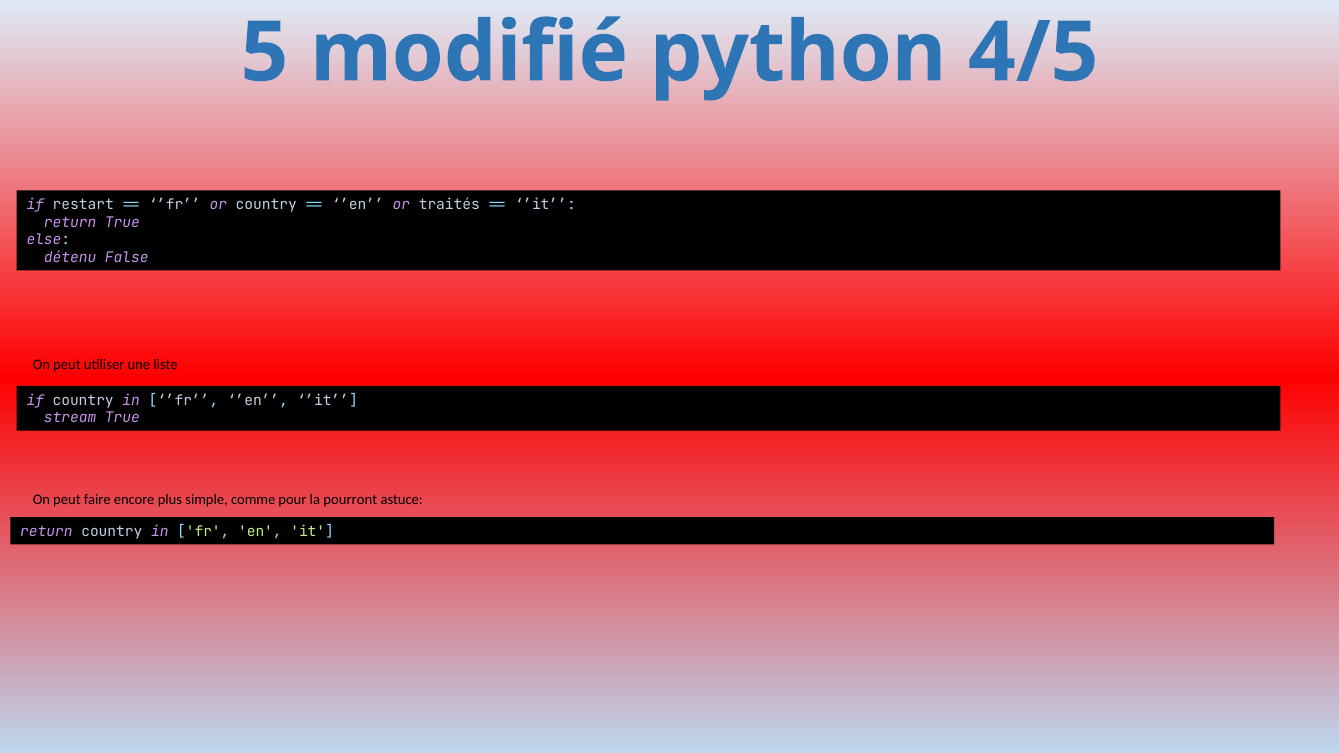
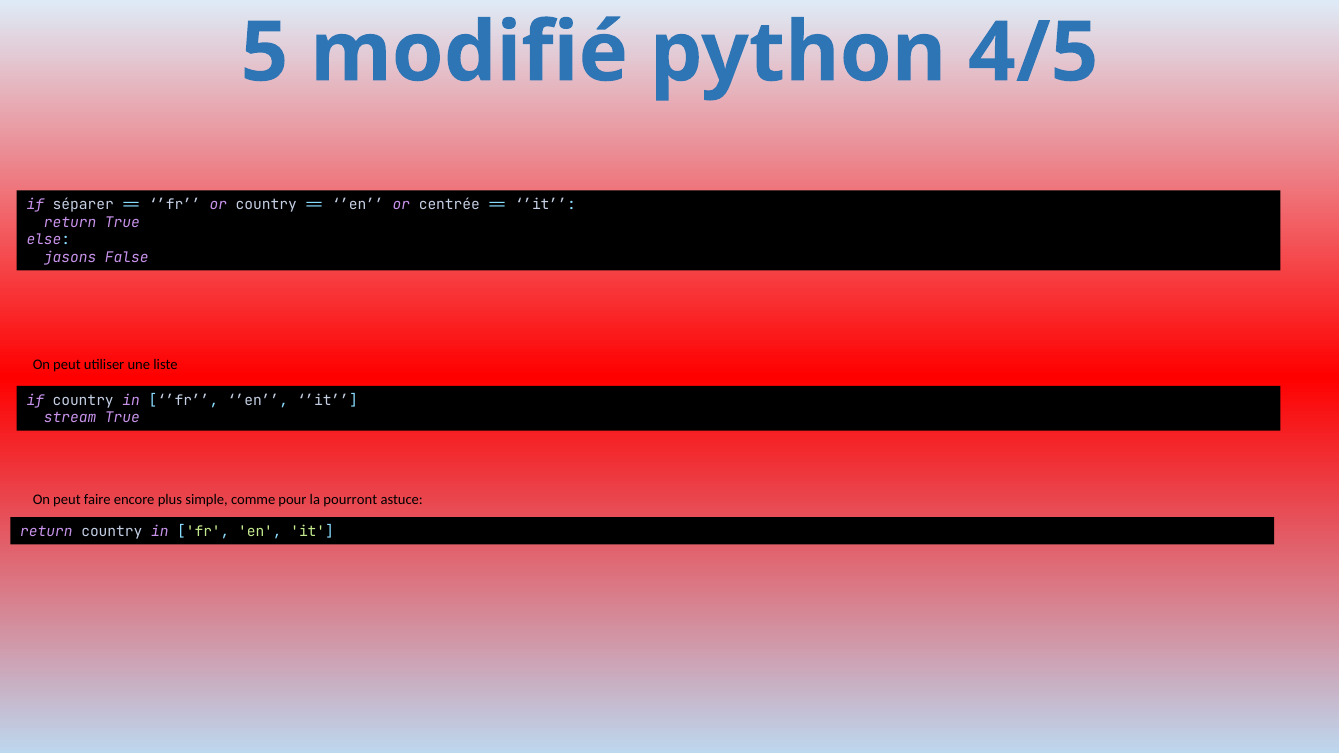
restart: restart -> séparer (83, 205)
traités: traités -> centrée (449, 205)
détenu: détenu -> jasons (70, 258)
